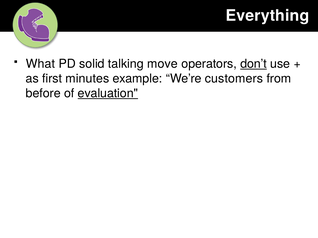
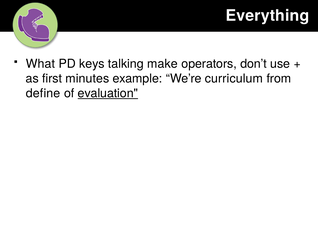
solid: solid -> keys (92, 64)
move: move -> make (162, 64)
don’t underline: present -> none (254, 64)
customers: customers -> curriculum (234, 79)
before: before -> define (43, 94)
